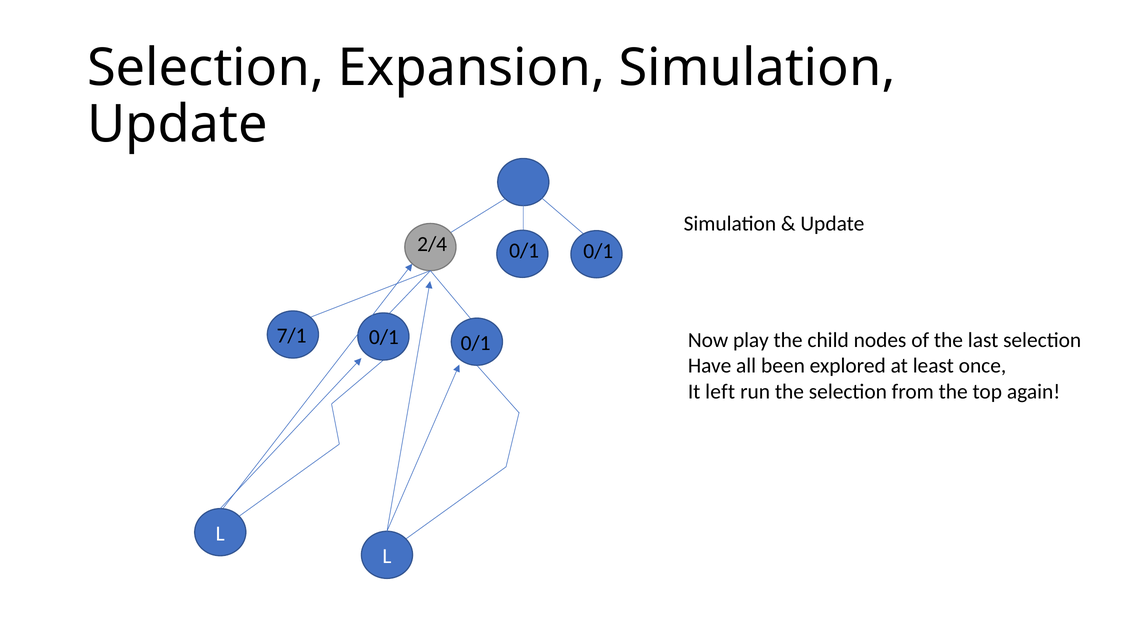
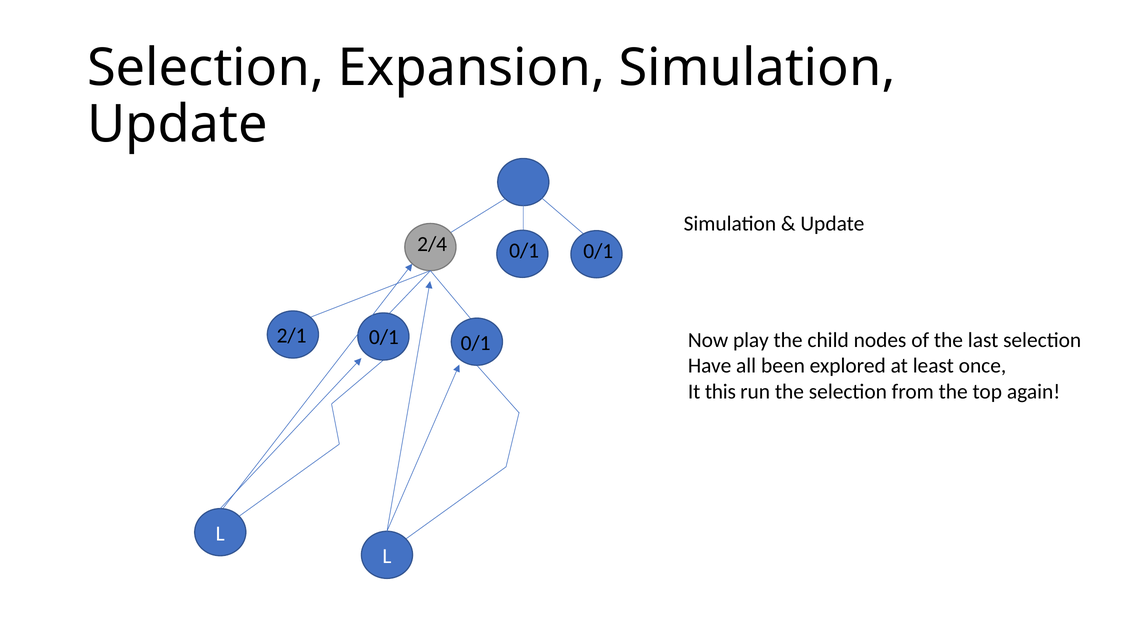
7/1: 7/1 -> 2/1 (292, 336)
left: left -> this (720, 391)
